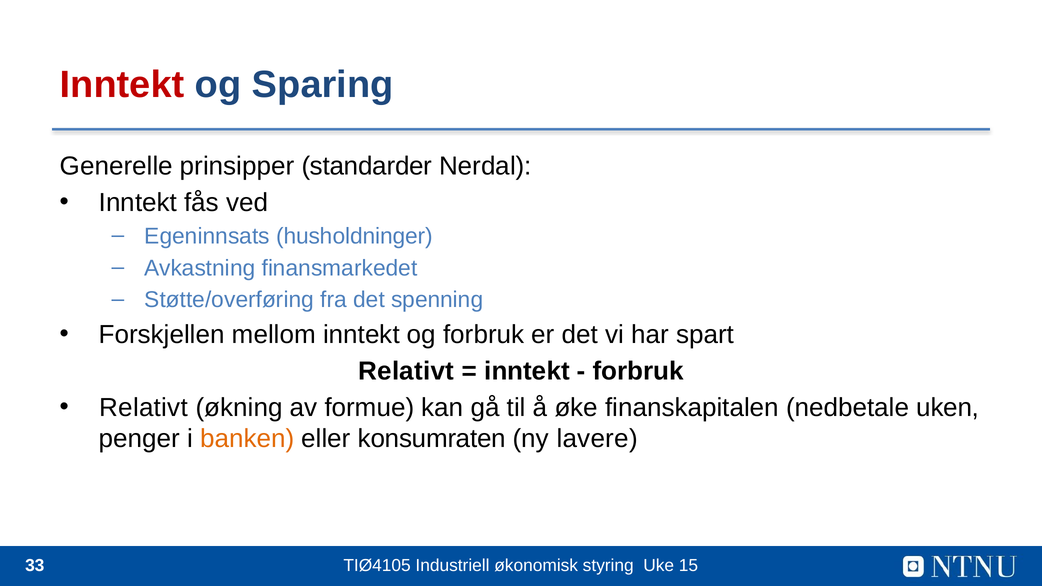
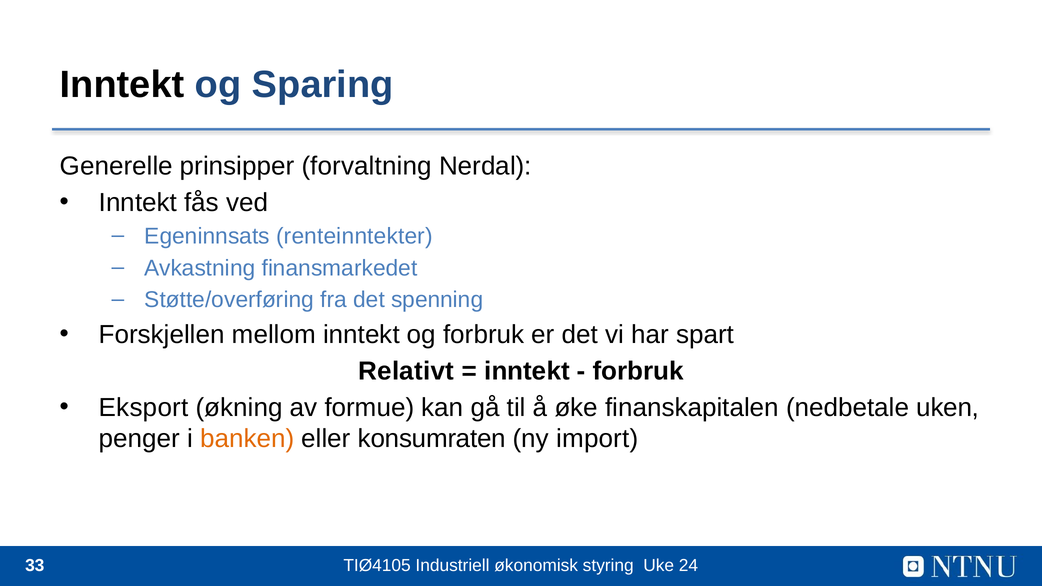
Inntekt colour: red -> black (122, 85)
standarder: standarder -> forvaltning (367, 166)
husholdninger: husholdninger -> renteinntekter (354, 236)
Relativt: Relativt -> Eksport (144, 408)
lavere: lavere -> import (597, 439)
15: 15 -> 24 (688, 566)
